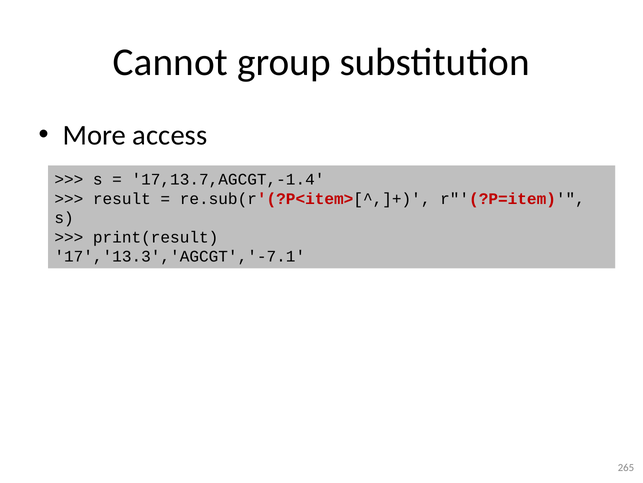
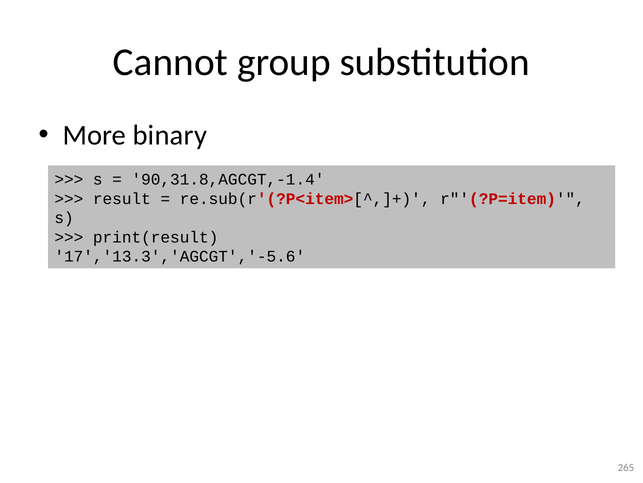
access: access -> binary (170, 135)
17,13.7,AGCGT,-1.4: 17,13.7,AGCGT,-1.4 -> 90,31.8,AGCGT,-1.4 (228, 179)
17','13.3','AGCGT','-7.1: 17','13.3','AGCGT','-7.1 -> 17','13.3','AGCGT','-5.6 (180, 256)
